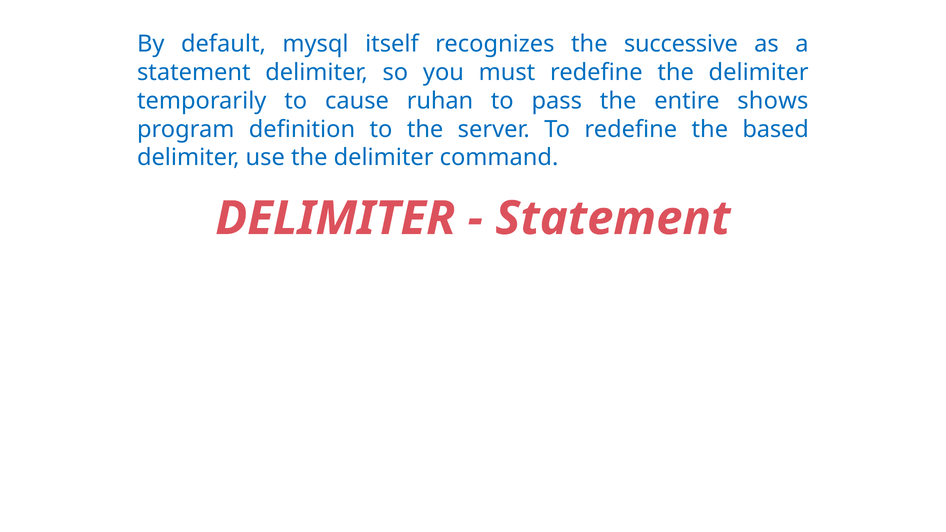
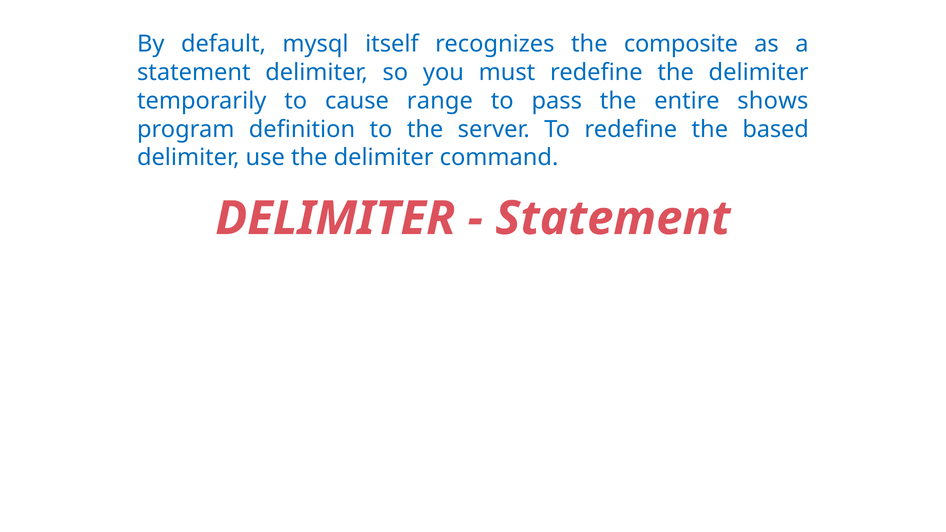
successive: successive -> composite (681, 44)
ruhan: ruhan -> range (440, 101)
